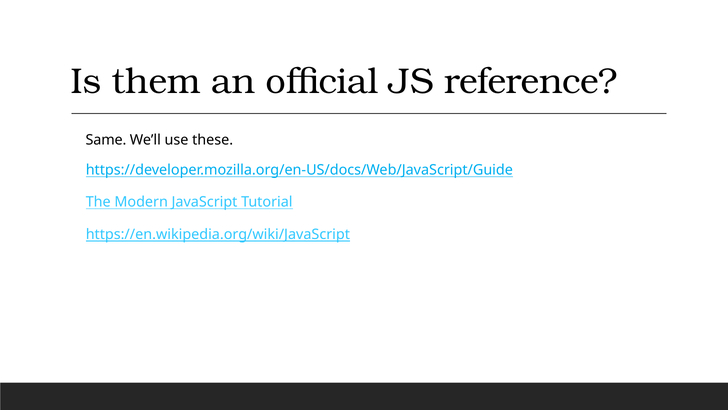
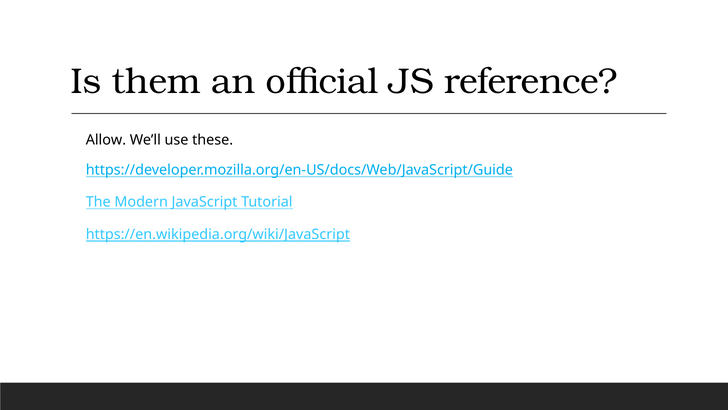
Same: Same -> Allow (106, 140)
